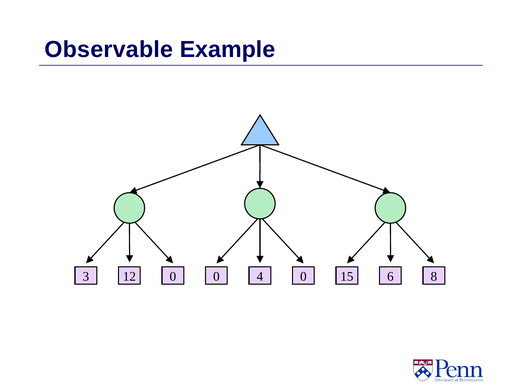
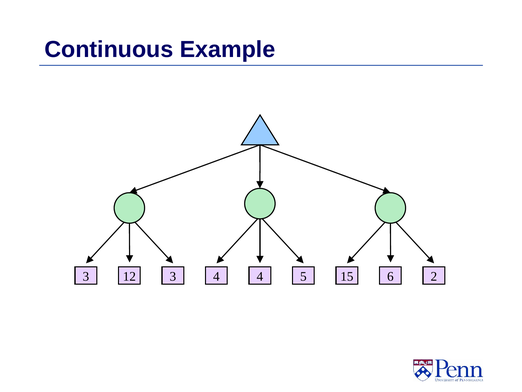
Observable: Observable -> Continuous (109, 49)
12 0: 0 -> 3 (173, 276)
3 0: 0 -> 4 (216, 276)
4 0: 0 -> 5 (303, 276)
8: 8 -> 2 (434, 276)
